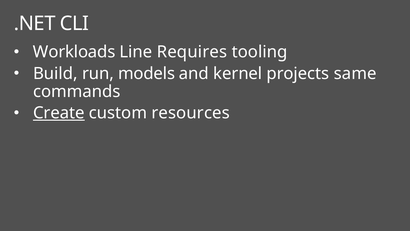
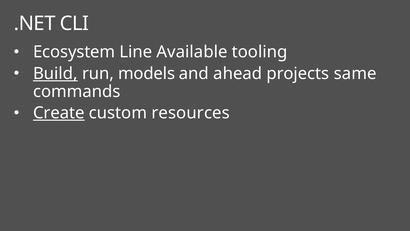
Workloads: Workloads -> Ecosystem (74, 52)
Requires: Requires -> Available (192, 52)
Build underline: none -> present (55, 73)
kernel: kernel -> ahead (238, 73)
